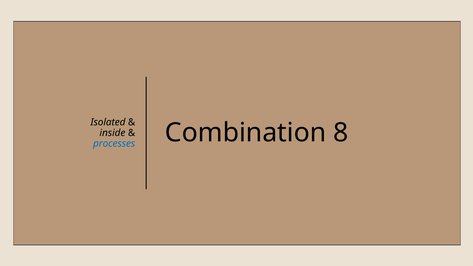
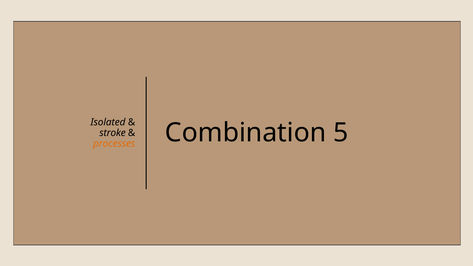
inside: inside -> stroke (113, 133)
processes colour: blue -> orange (114, 144)
8: 8 -> 5 (341, 133)
